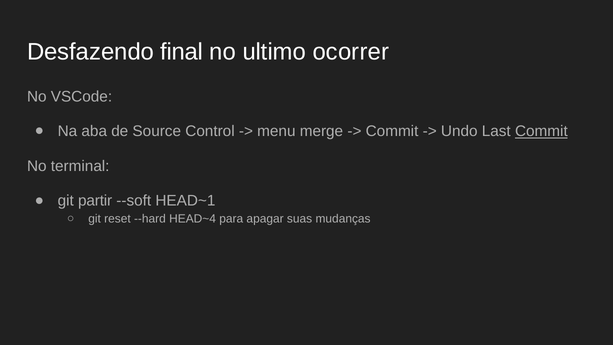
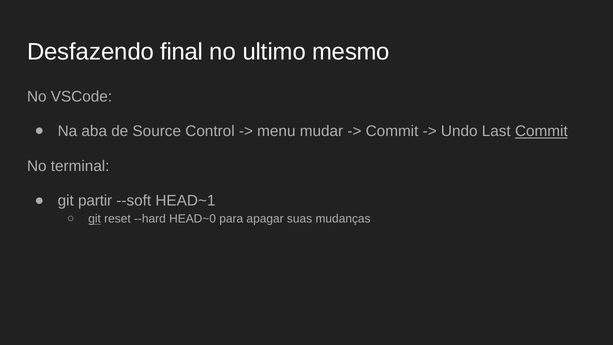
ocorrer: ocorrer -> mesmo (351, 52)
merge: merge -> mudar (321, 131)
git underline: none -> present (95, 219)
HEAD~4: HEAD~4 -> HEAD~0 (193, 219)
